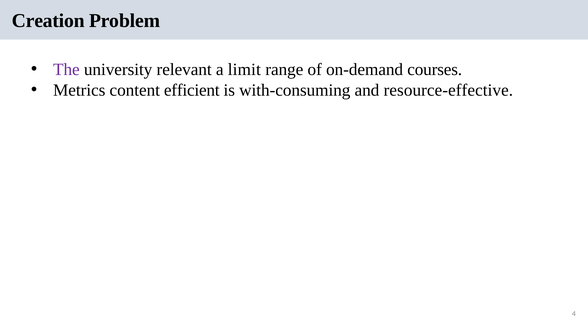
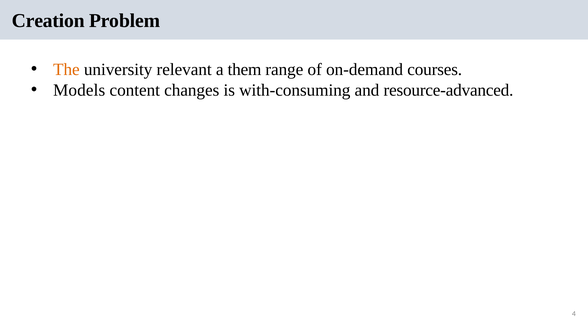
The colour: purple -> orange (66, 70)
limit: limit -> them (245, 70)
Metrics: Metrics -> Models (79, 90)
efficient: efficient -> changes (192, 90)
resource-effective: resource-effective -> resource-advanced (448, 90)
